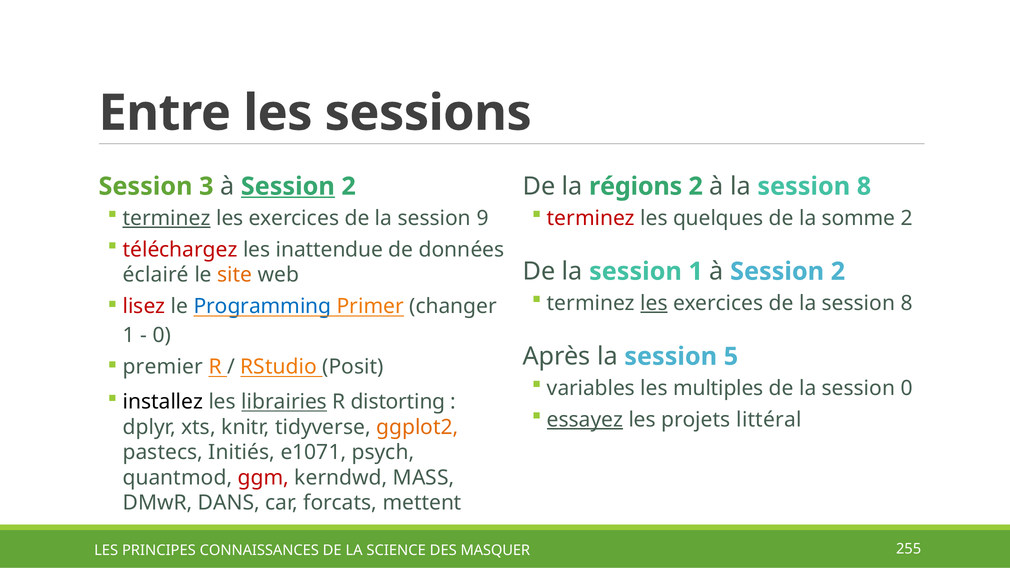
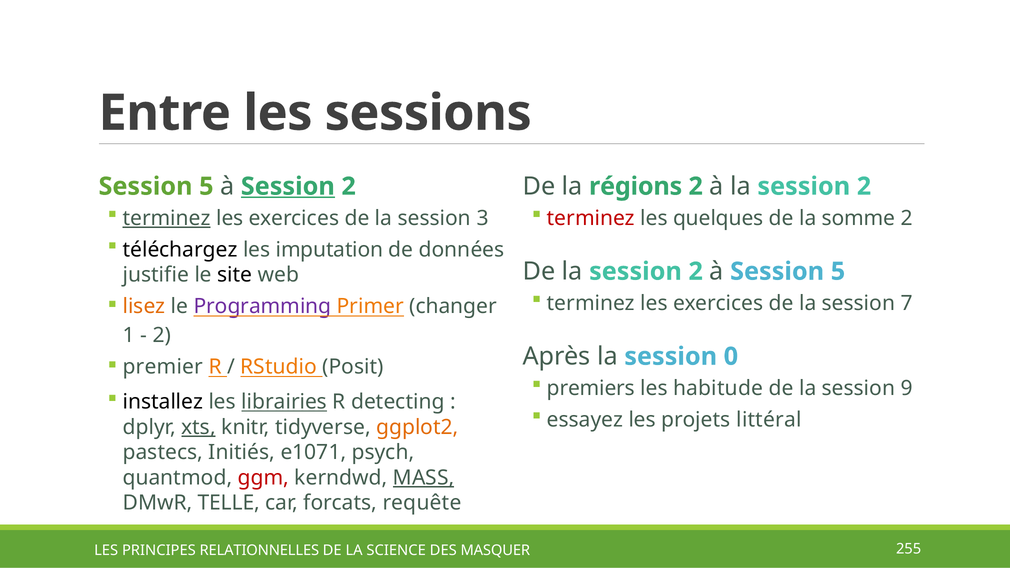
à la session 8: 8 -> 2 (864, 186)
3: 3 -> 5 (206, 186)
9: 9 -> 3 (483, 218)
téléchargez colour: red -> black (180, 250)
inattendue: inattendue -> imputation (329, 250)
De la session 1: 1 -> 2 (696, 271)
2: 2 -> 5 (838, 271)
éclairé: éclairé -> justifie (156, 275)
site colour: orange -> black (235, 275)
les underline: present -> none (654, 303)
de la session 8: 8 -> 7 (907, 303)
lisez colour: red -> orange (144, 307)
Programming colour: blue -> purple (262, 307)
0: 0 -> 2 (162, 335)
5: 5 -> 0 (731, 357)
variables: variables -> premiers (591, 388)
multiples: multiples -> habitude (718, 388)
session 0: 0 -> 9 (907, 388)
distorting: distorting -> detecting (398, 402)
essayez underline: present -> none (585, 420)
xts underline: none -> present (198, 427)
MASS underline: none -> present (424, 478)
DANS: DANS -> TELLE (229, 503)
mettent: mettent -> requête (422, 503)
CONNAISSANCES: CONNAISSANCES -> RELATIONNELLES (259, 550)
